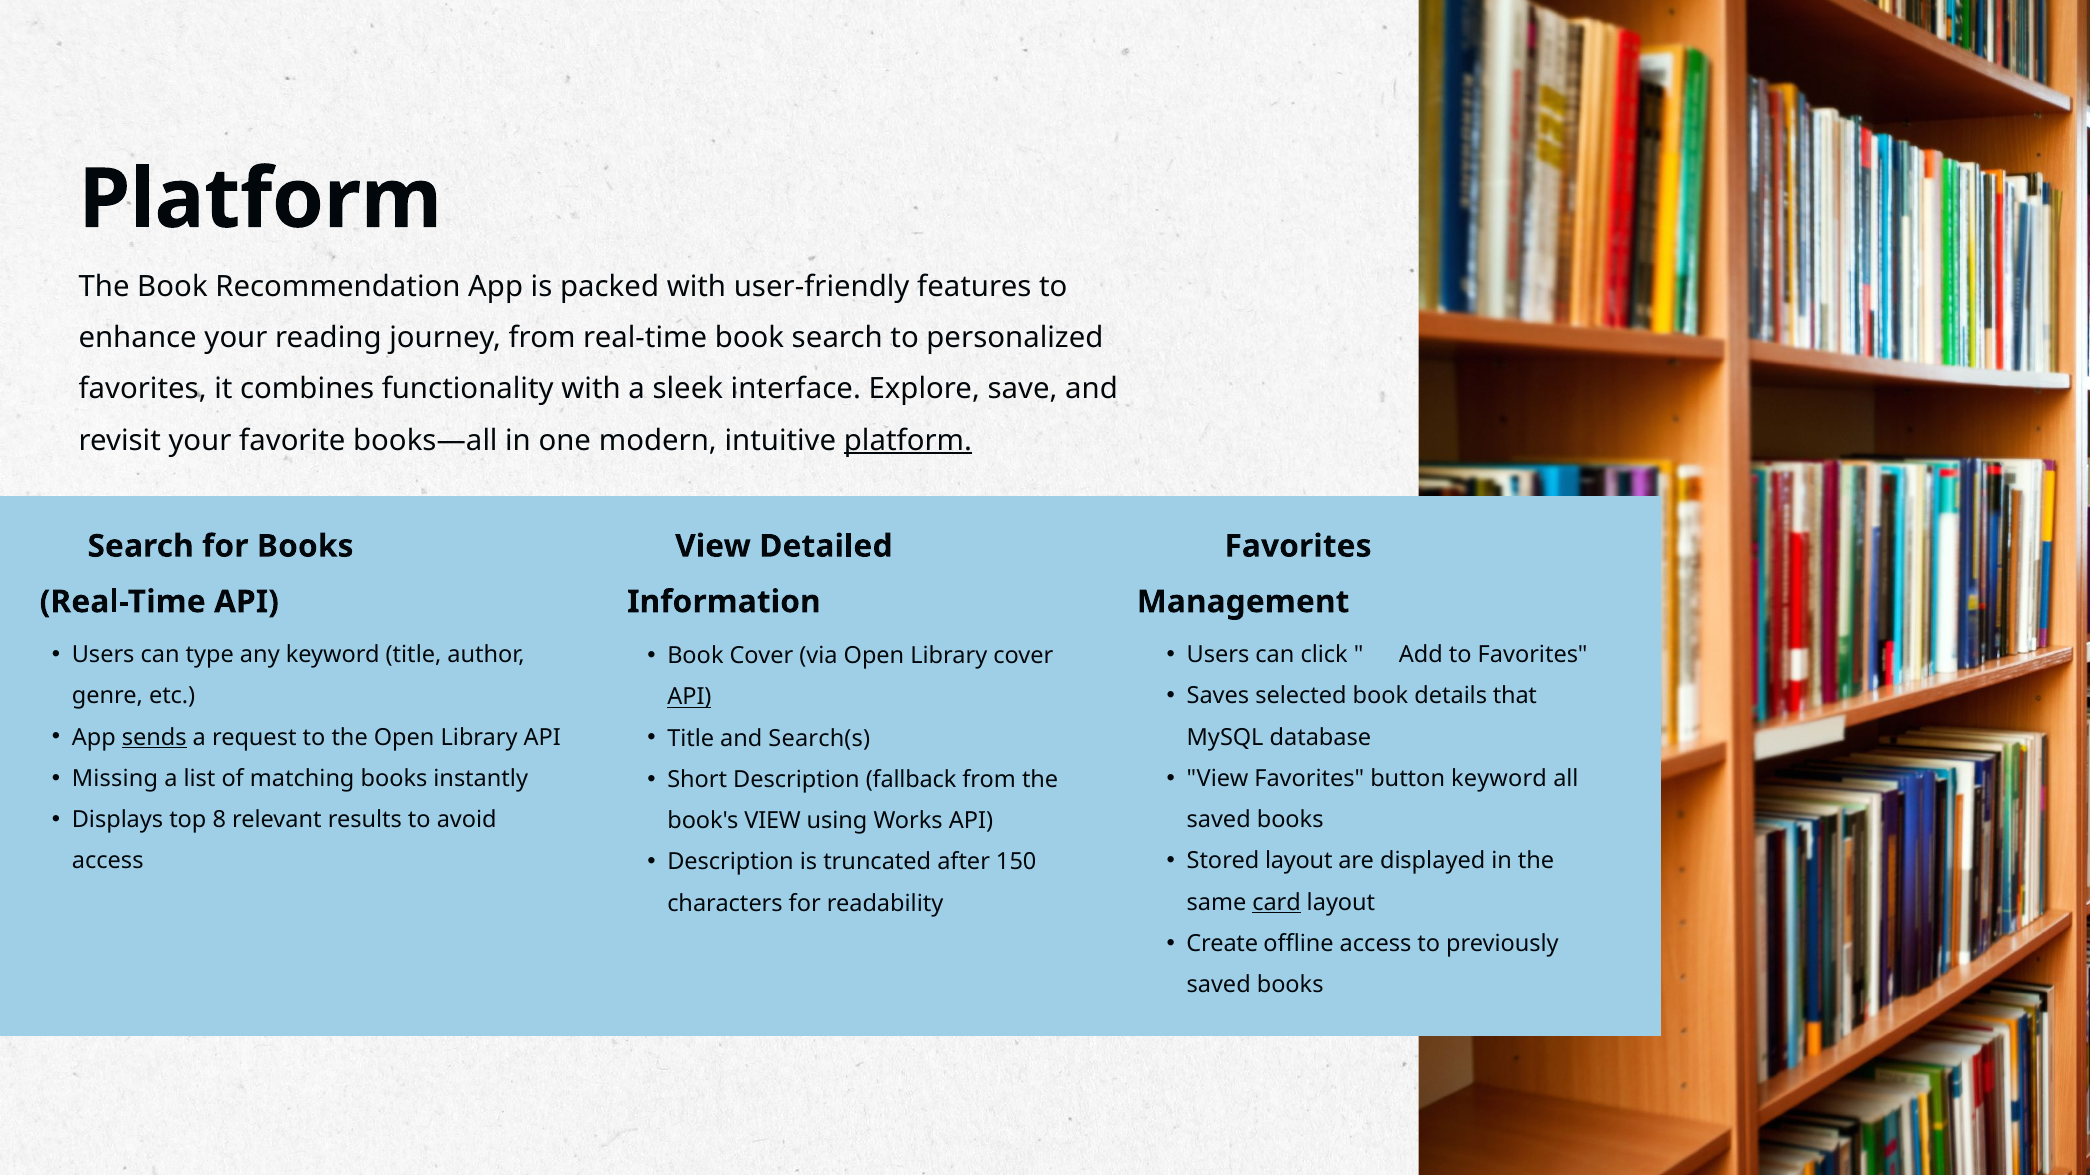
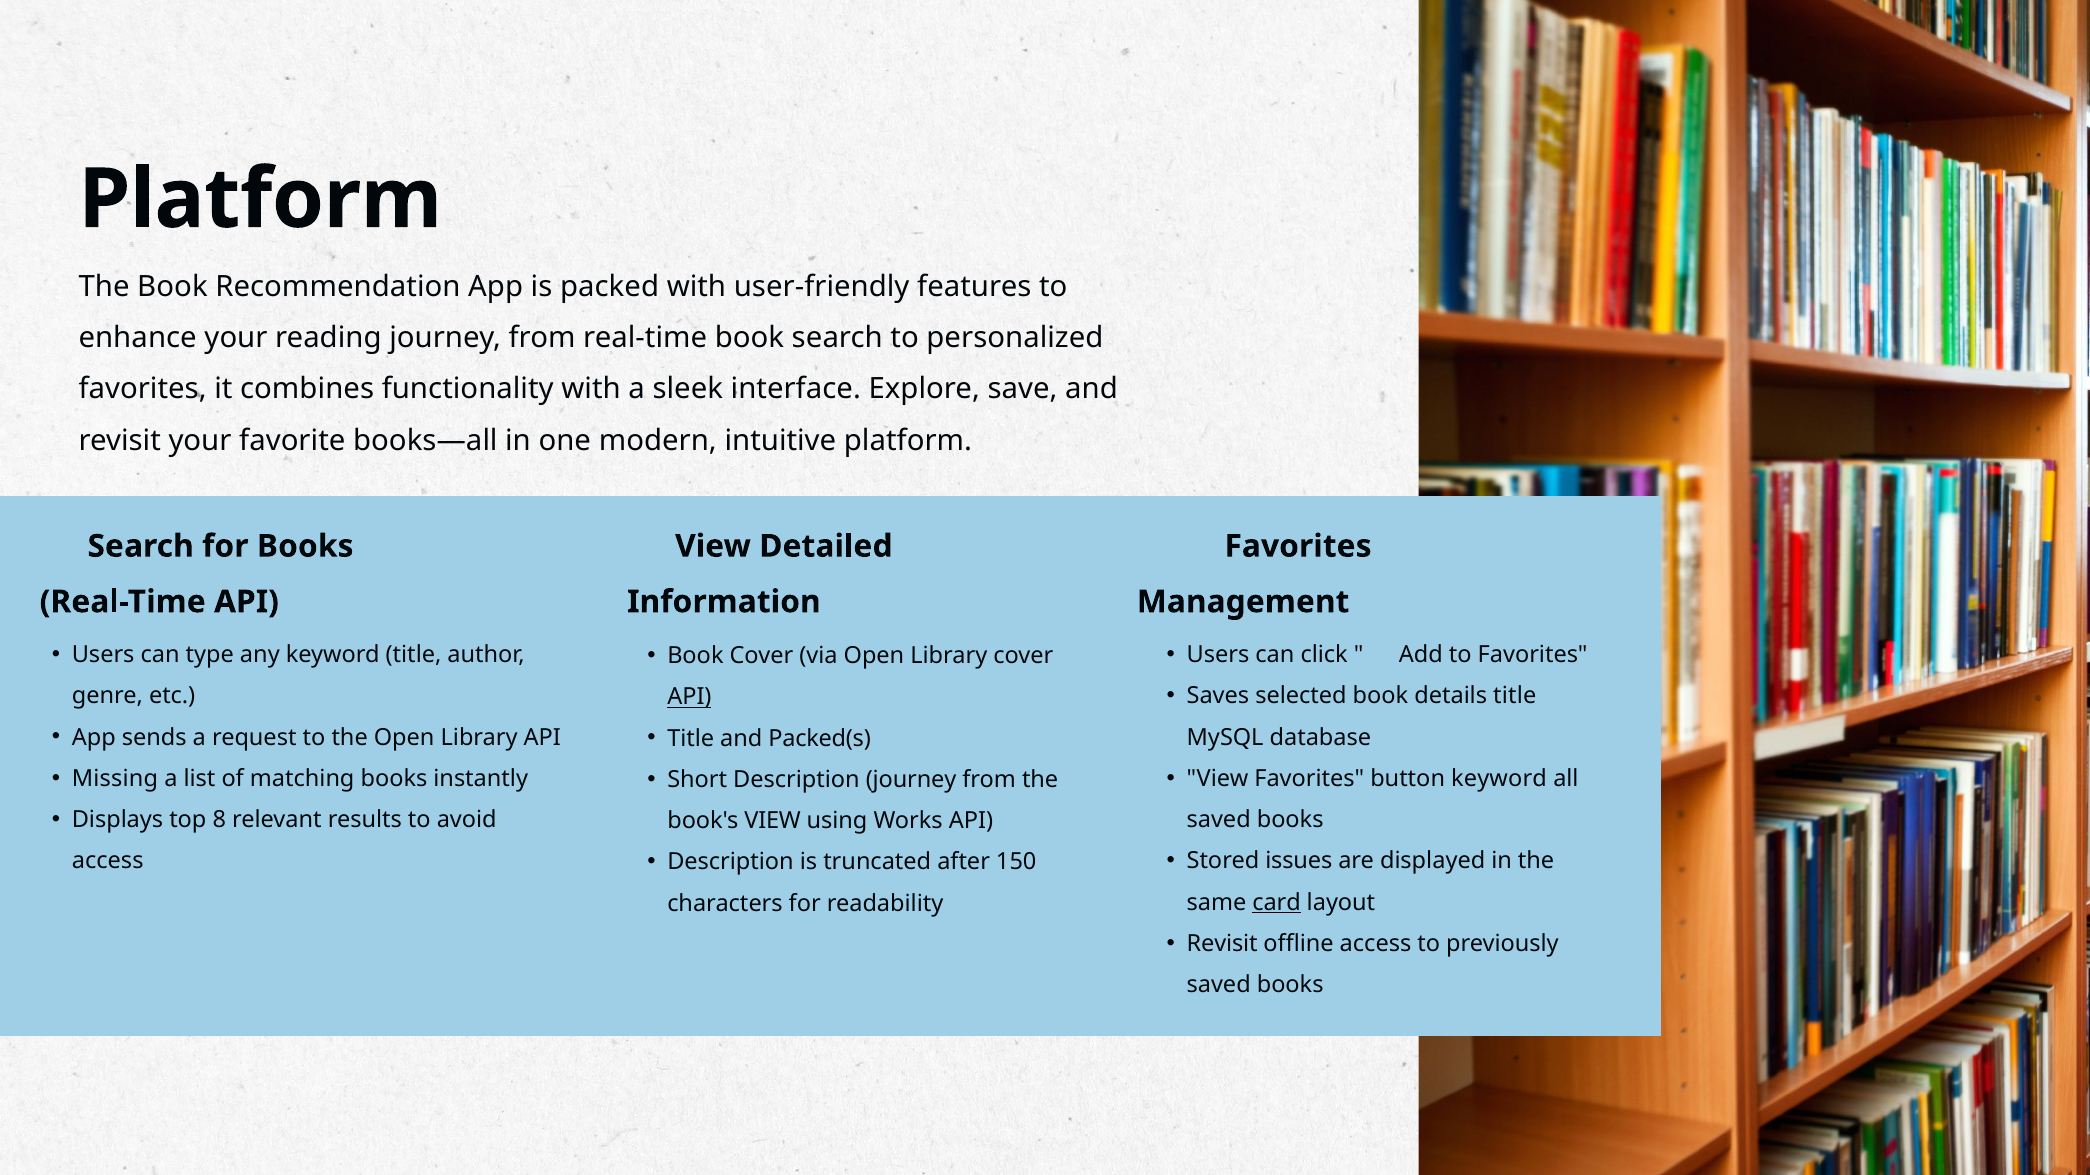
platform underline: present -> none (908, 441)
details that: that -> title (1515, 696)
sends underline: present -> none (154, 738)
Search(s: Search(s -> Packed(s (820, 739)
Description fallback: fallback -> journey (911, 780)
Stored layout: layout -> issues (1299, 862)
Create: Create -> Revisit (1222, 944)
